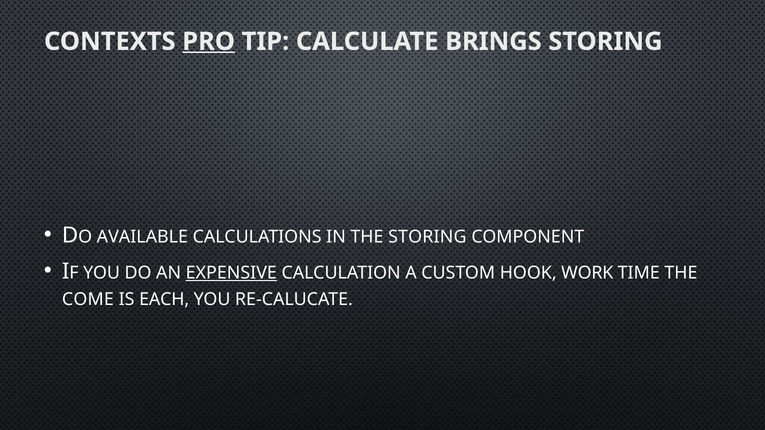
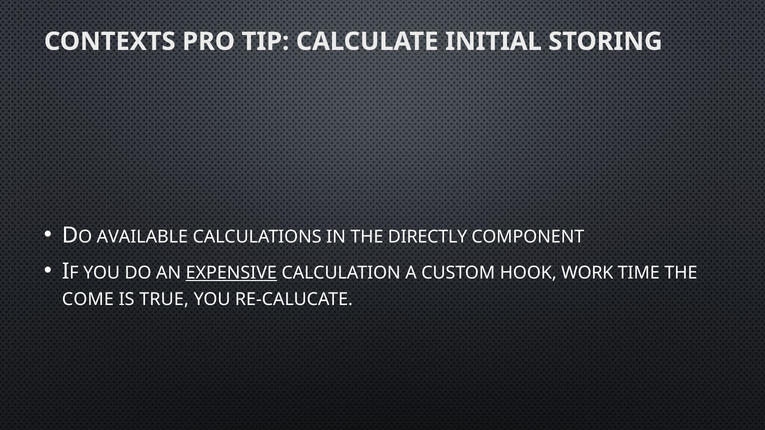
PRO underline: present -> none (209, 42)
BRINGS: BRINGS -> INITIAL (493, 42)
THE STORING: STORING -> DIRECTLY (428, 237)
EACH: EACH -> TRUE (164, 300)
